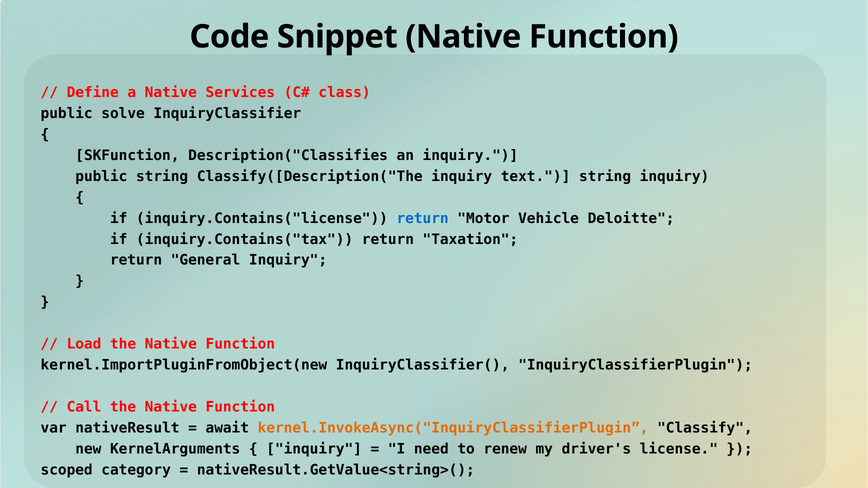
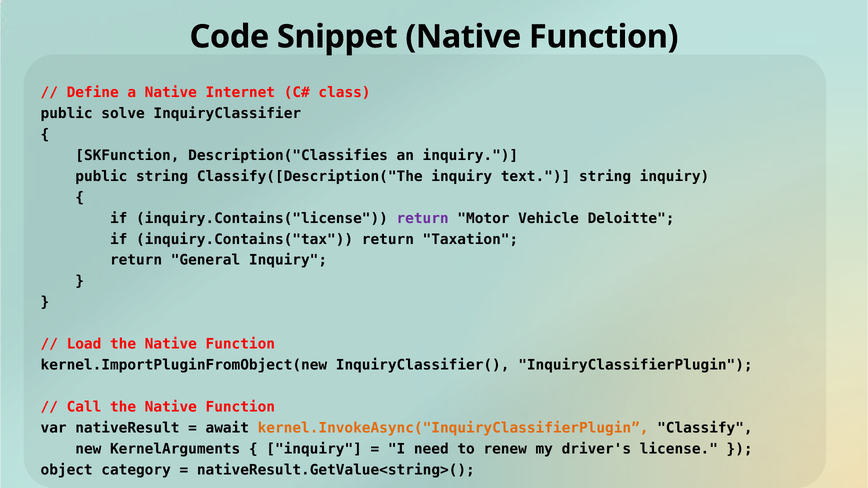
Services: Services -> Internet (240, 93)
return colour: blue -> purple (423, 218)
scoped: scoped -> object (67, 470)
